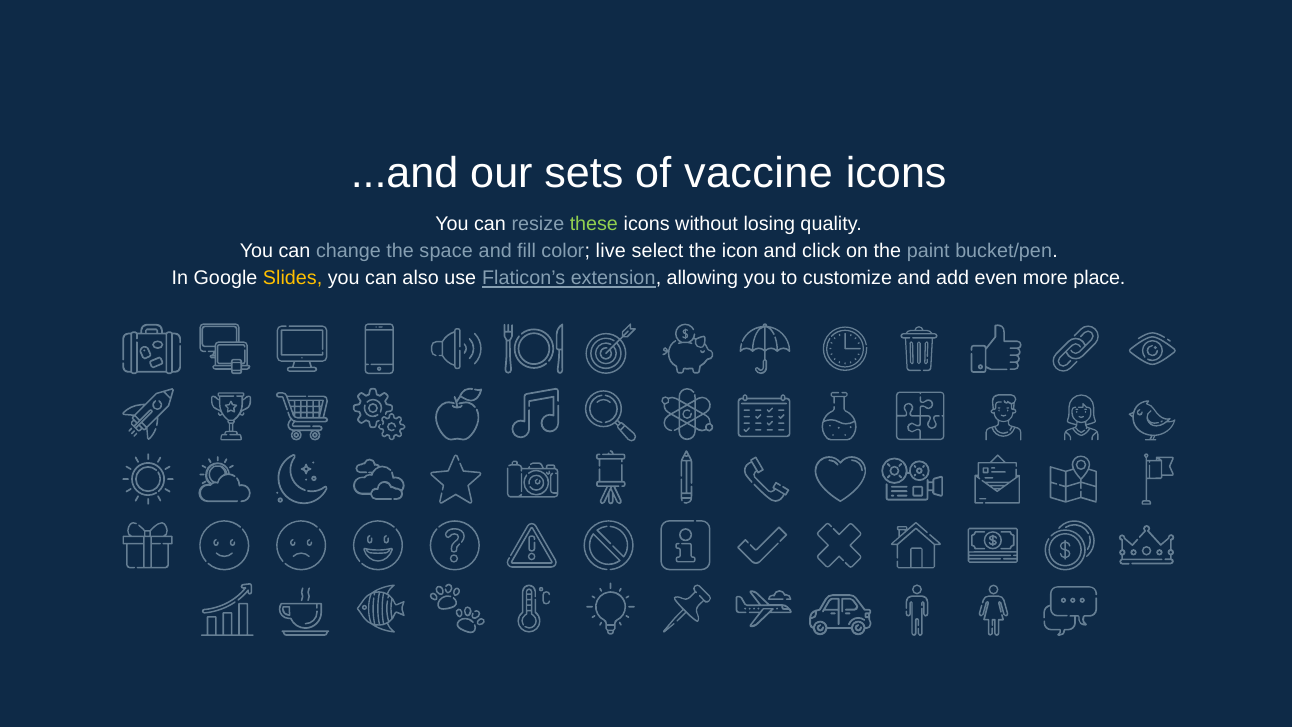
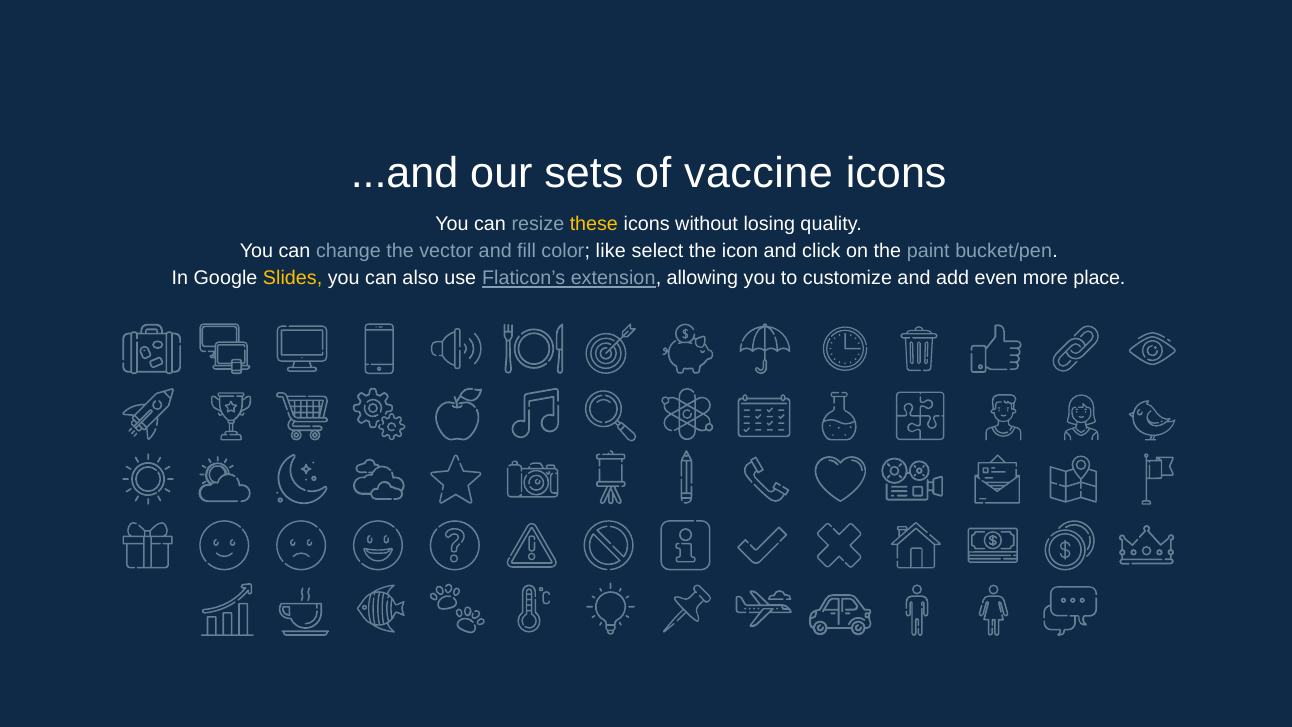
these colour: light green -> yellow (594, 224)
space: space -> vector (446, 251)
live: live -> like (611, 251)
